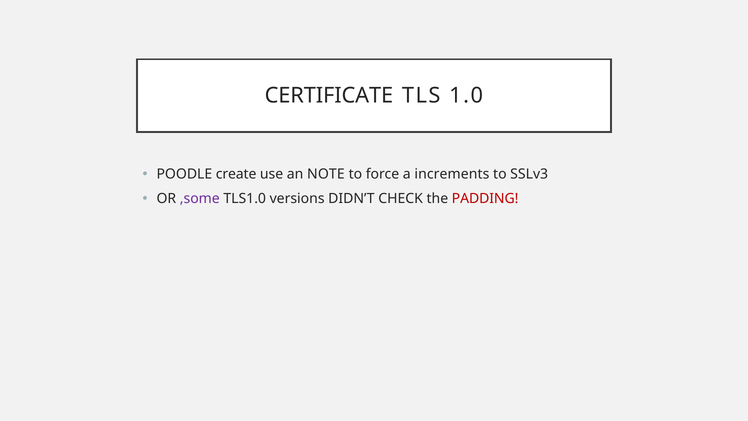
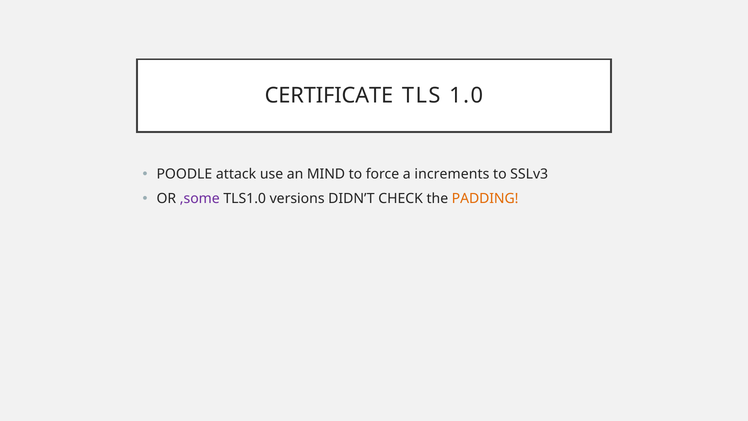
create: create -> attack (236, 174)
NOTE: NOTE -> MIND (326, 174)
PADDING colour: red -> orange (485, 199)
